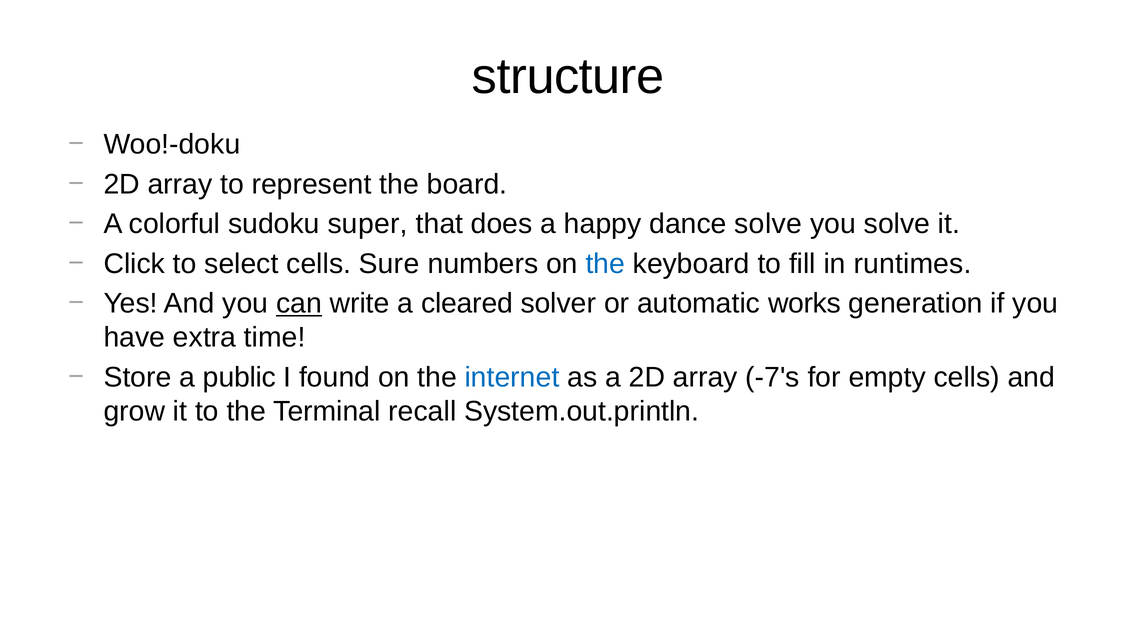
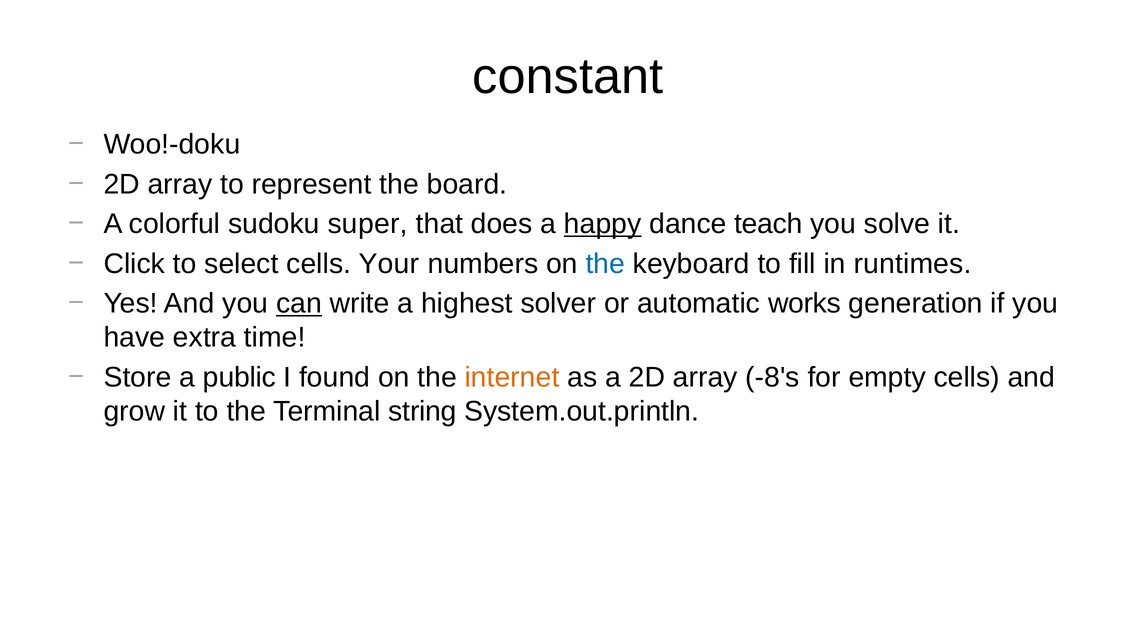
structure: structure -> constant (568, 77)
happy underline: none -> present (603, 224)
dance solve: solve -> teach (768, 224)
Sure: Sure -> Your (389, 264)
cleared: cleared -> highest (467, 303)
internet colour: blue -> orange (512, 377)
-7's: -7's -> -8's (773, 377)
recall: recall -> string (423, 411)
